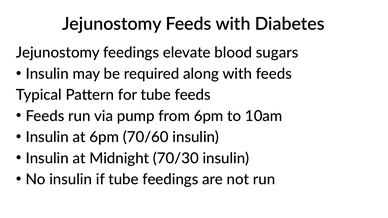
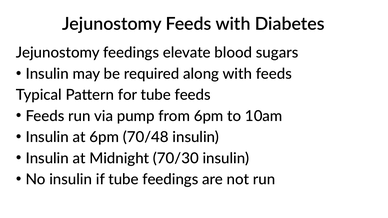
70/60: 70/60 -> 70/48 (146, 137)
